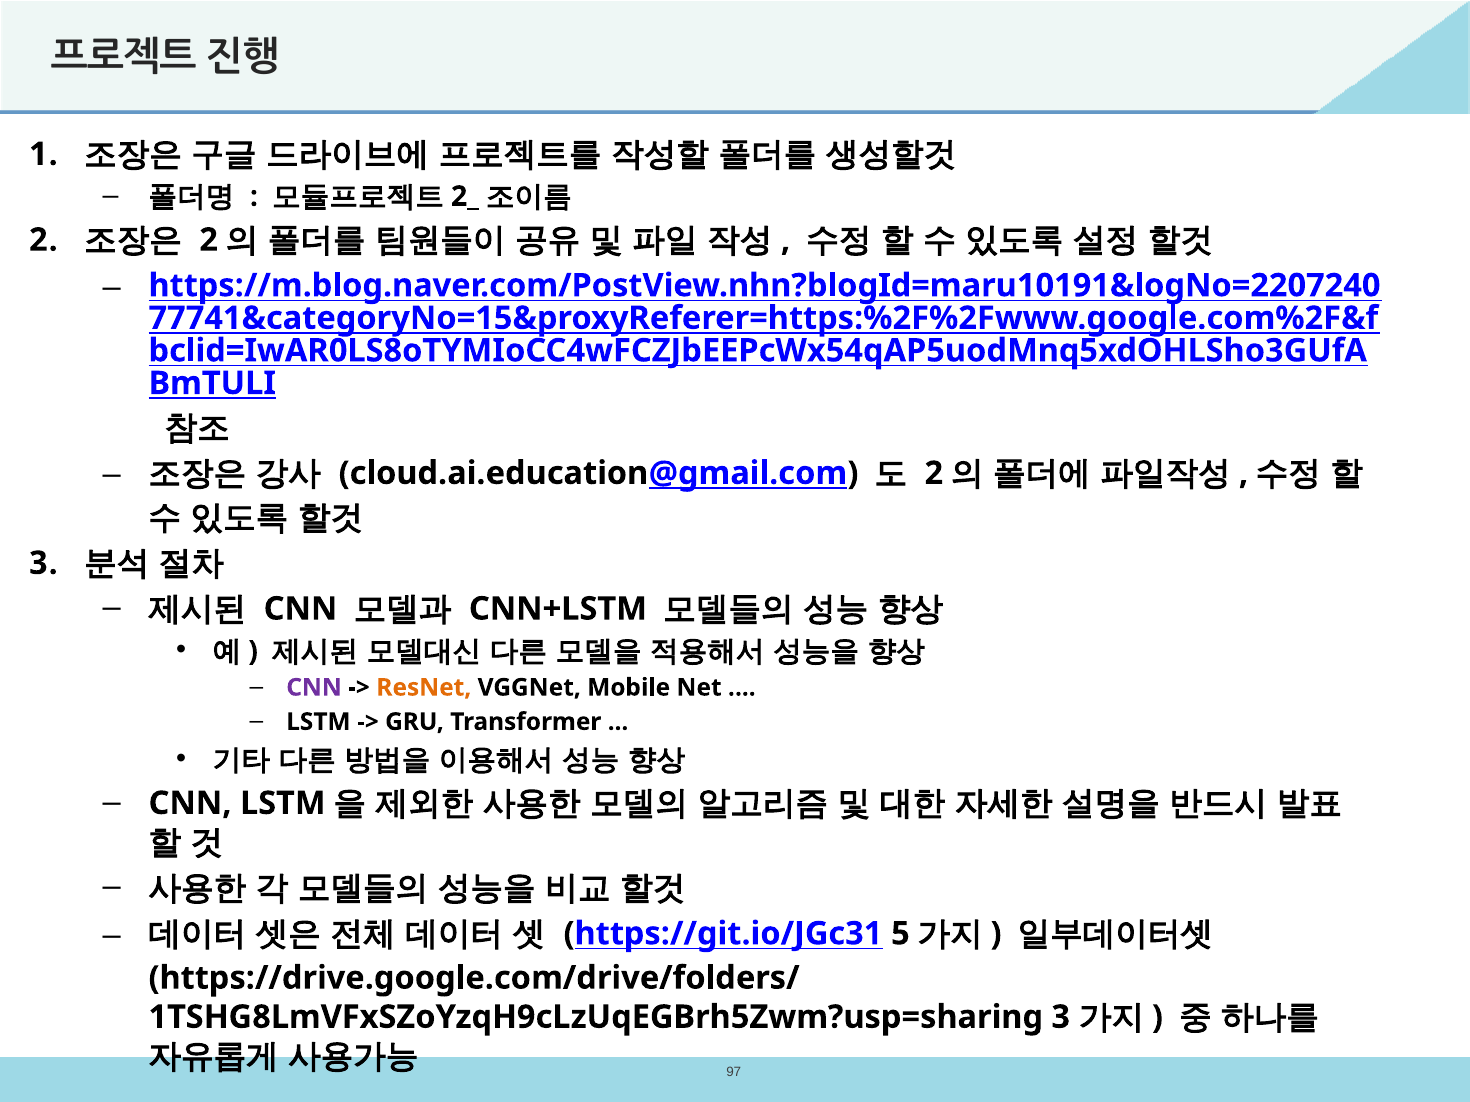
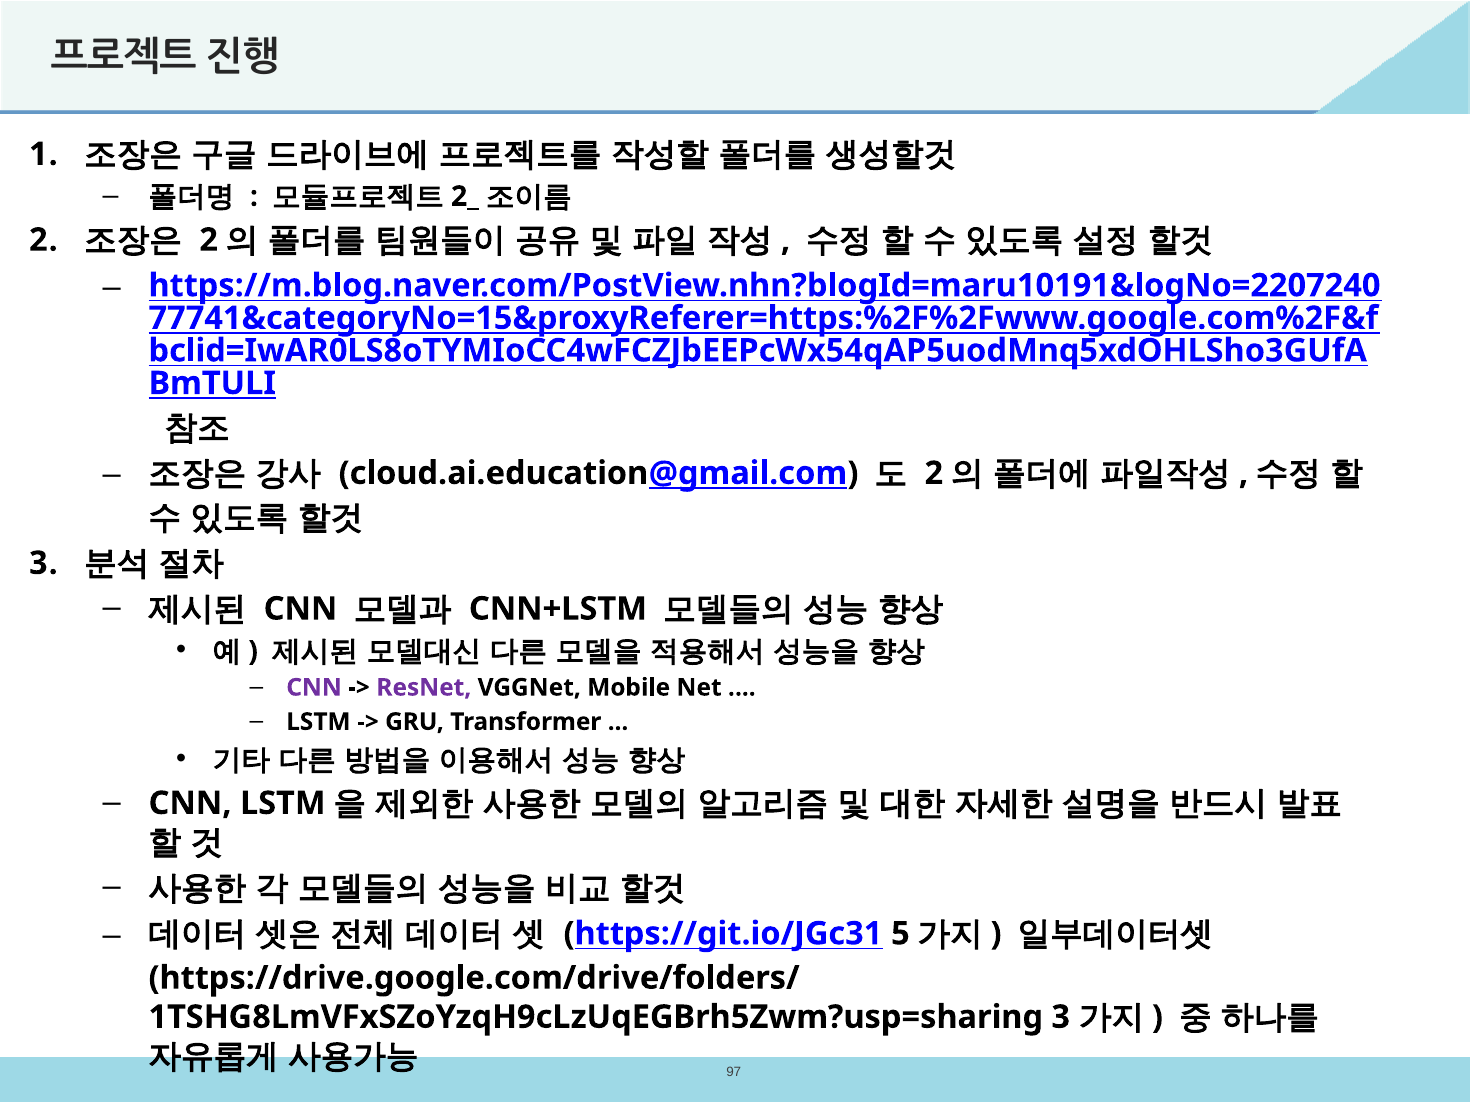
ResNet colour: orange -> purple (424, 688)
